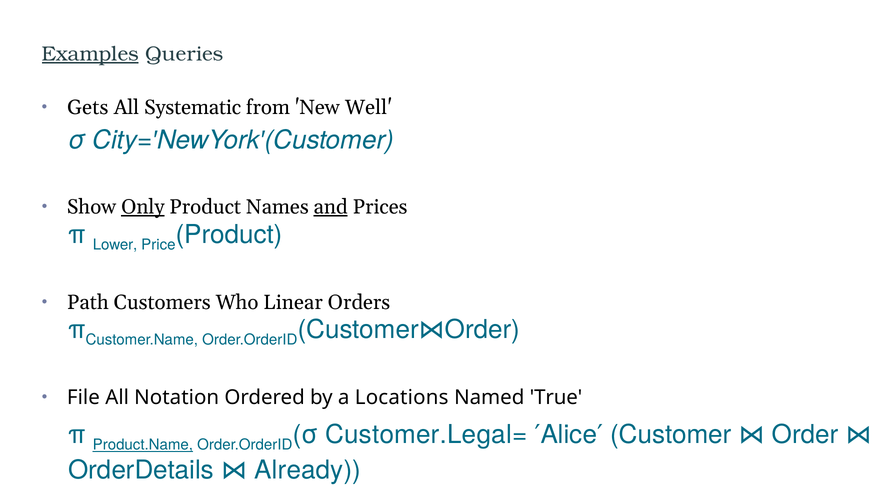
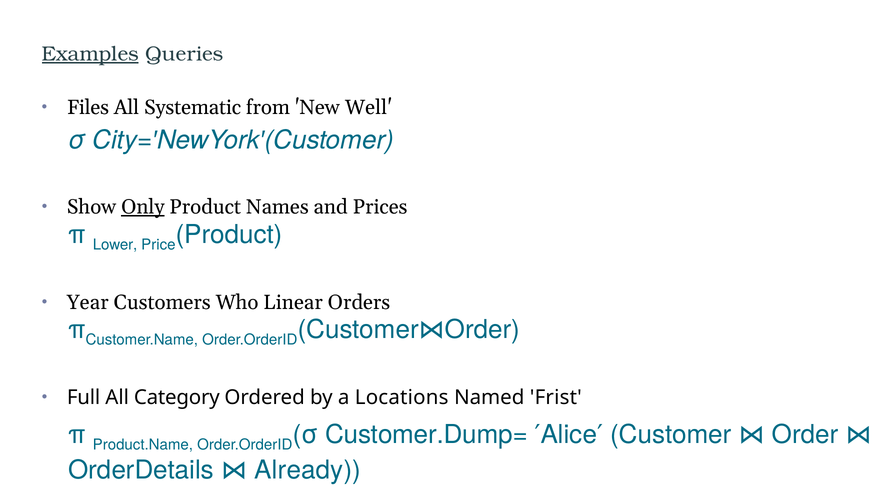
Gets: Gets -> Files (88, 107)
and underline: present -> none (331, 207)
Path: Path -> Year (88, 303)
File: File -> Full (84, 397)
Notation: Notation -> Category (177, 397)
True: True -> Frist (556, 397)
Product.Name underline: present -> none (143, 445)
Customer.Legal=: Customer.Legal= -> Customer.Dump= (426, 435)
